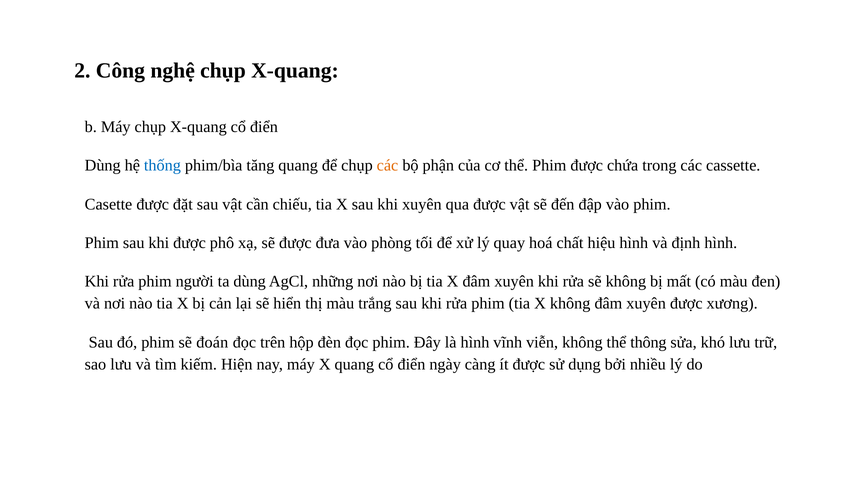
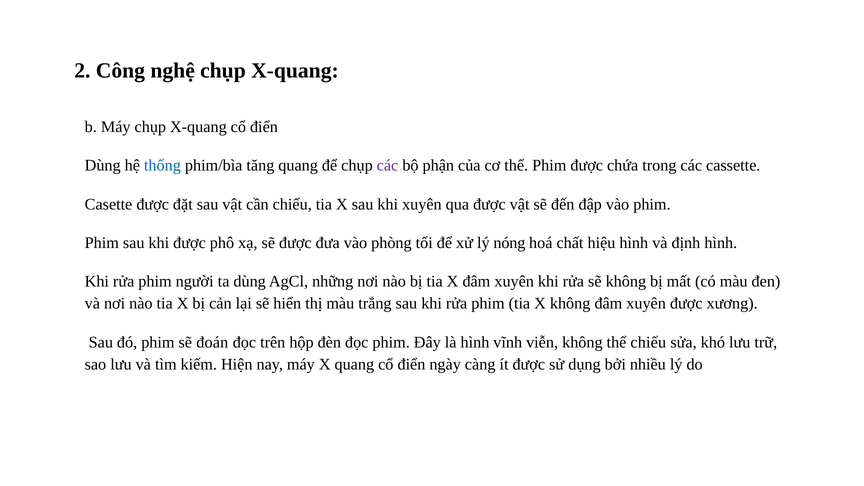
các colour: orange -> purple (387, 166)
quay: quay -> nóng (509, 243)
thể thông: thông -> chiếu (648, 342)
